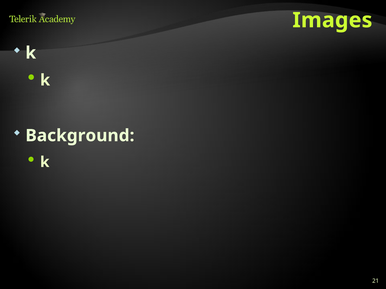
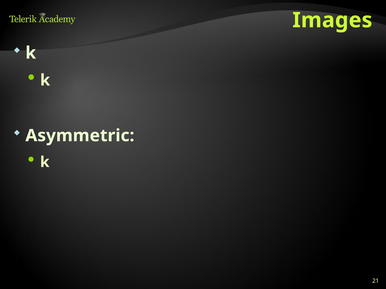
Background: Background -> Asymmetric (80, 136)
